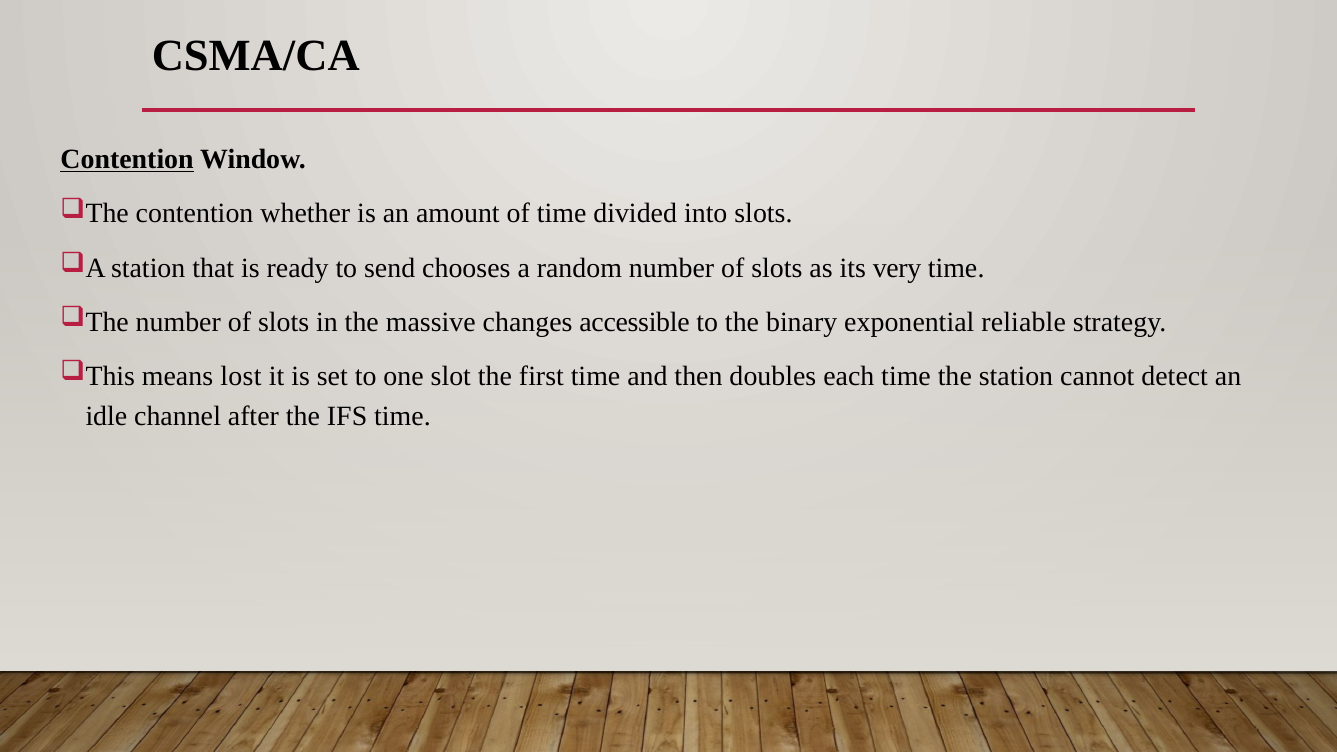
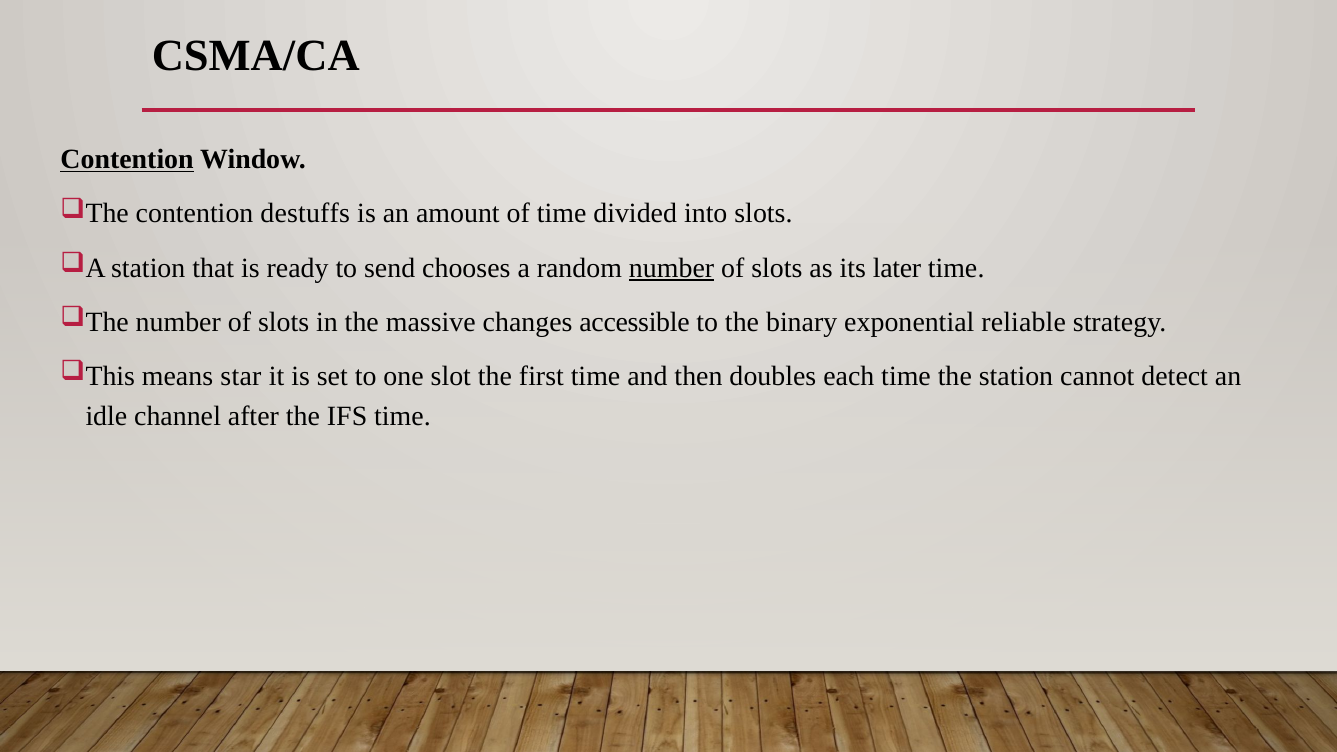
whether: whether -> destuffs (305, 214)
number underline: none -> present (672, 268)
very: very -> later (897, 268)
lost: lost -> star (241, 376)
